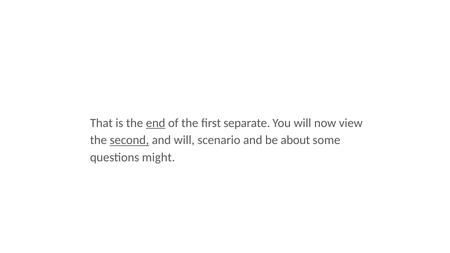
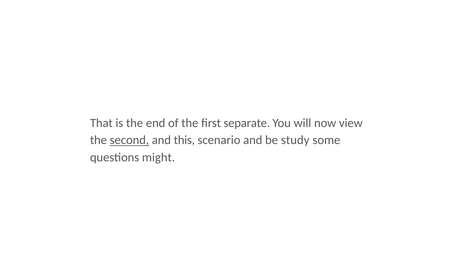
end underline: present -> none (156, 123)
and will: will -> this (184, 140)
about: about -> study (295, 140)
